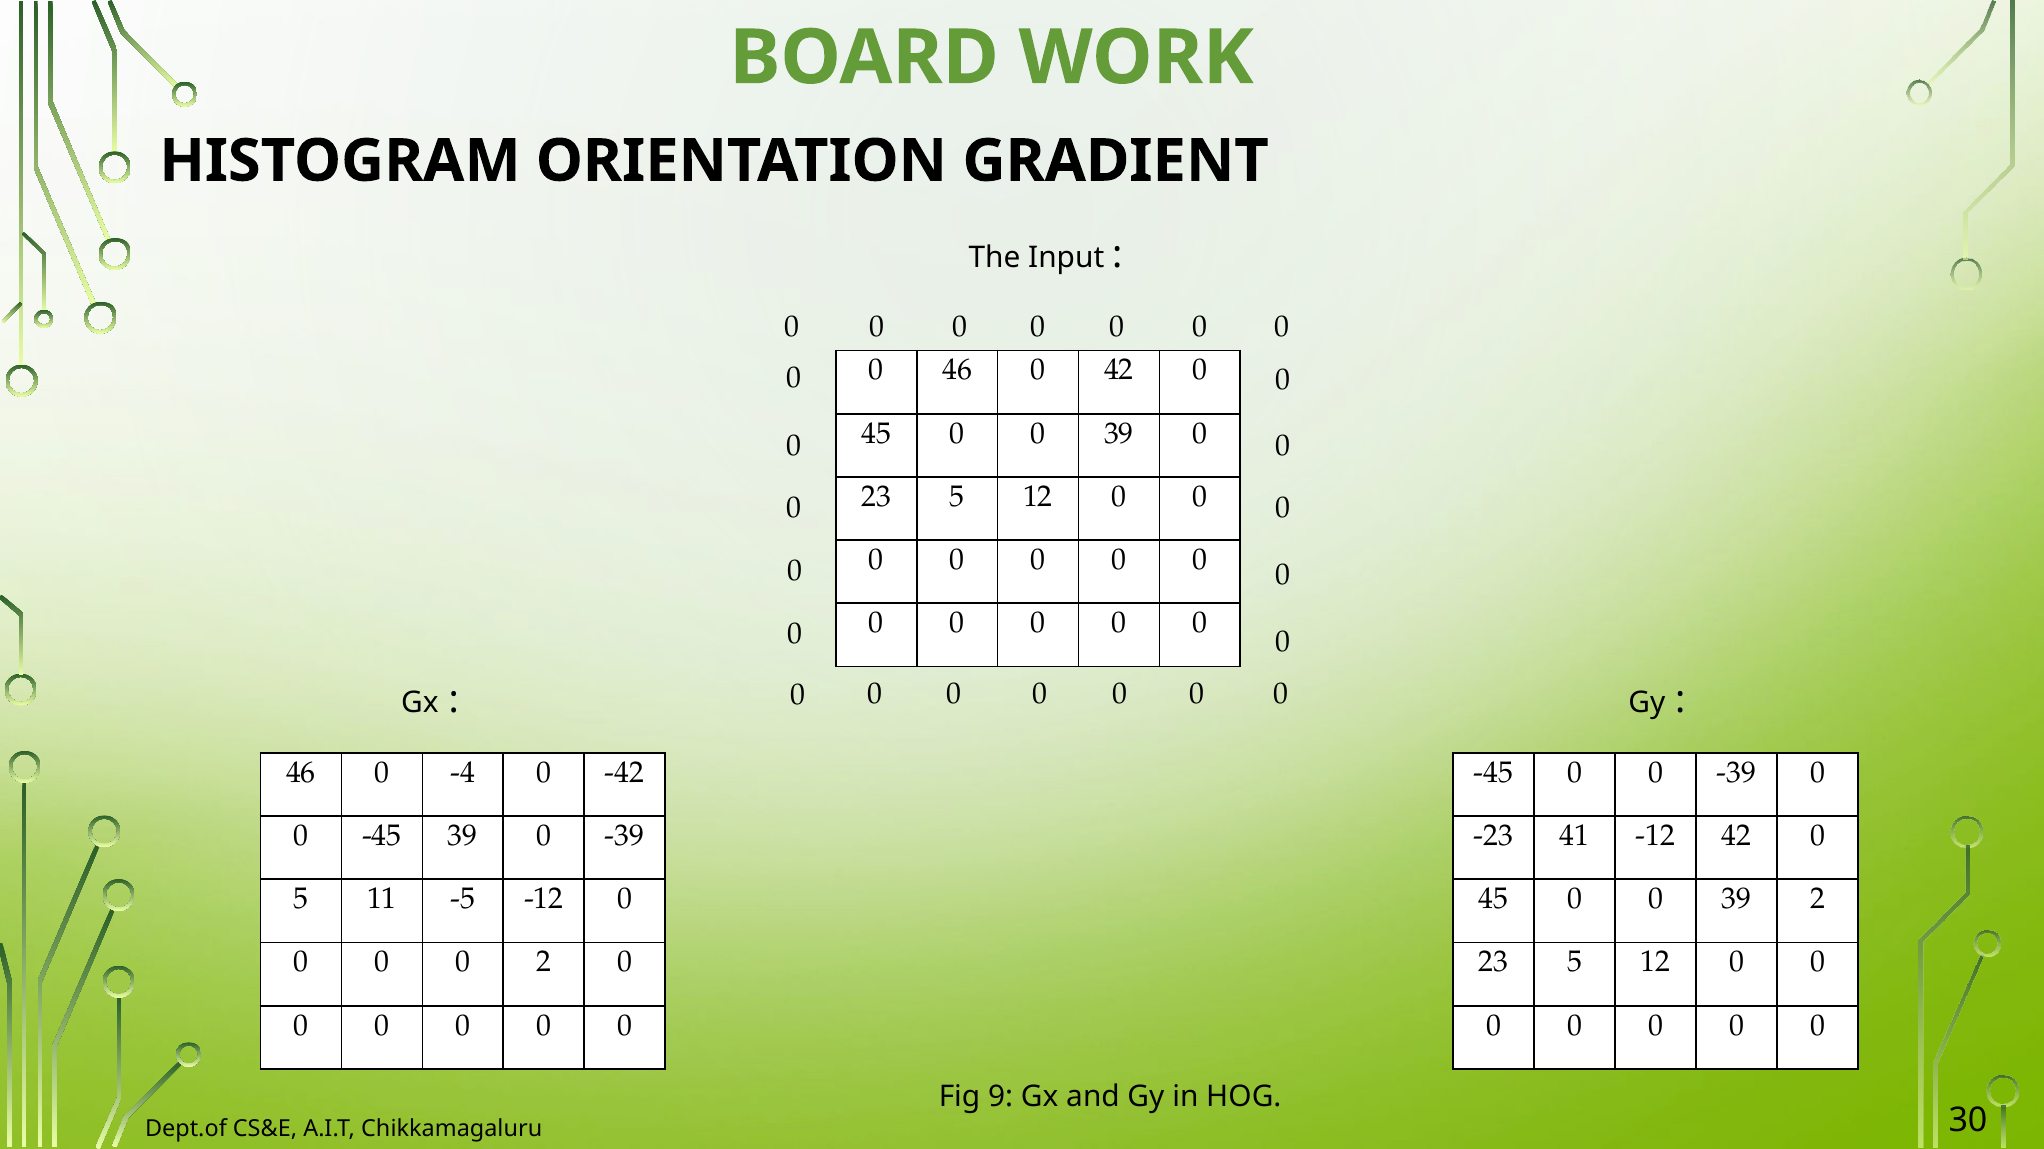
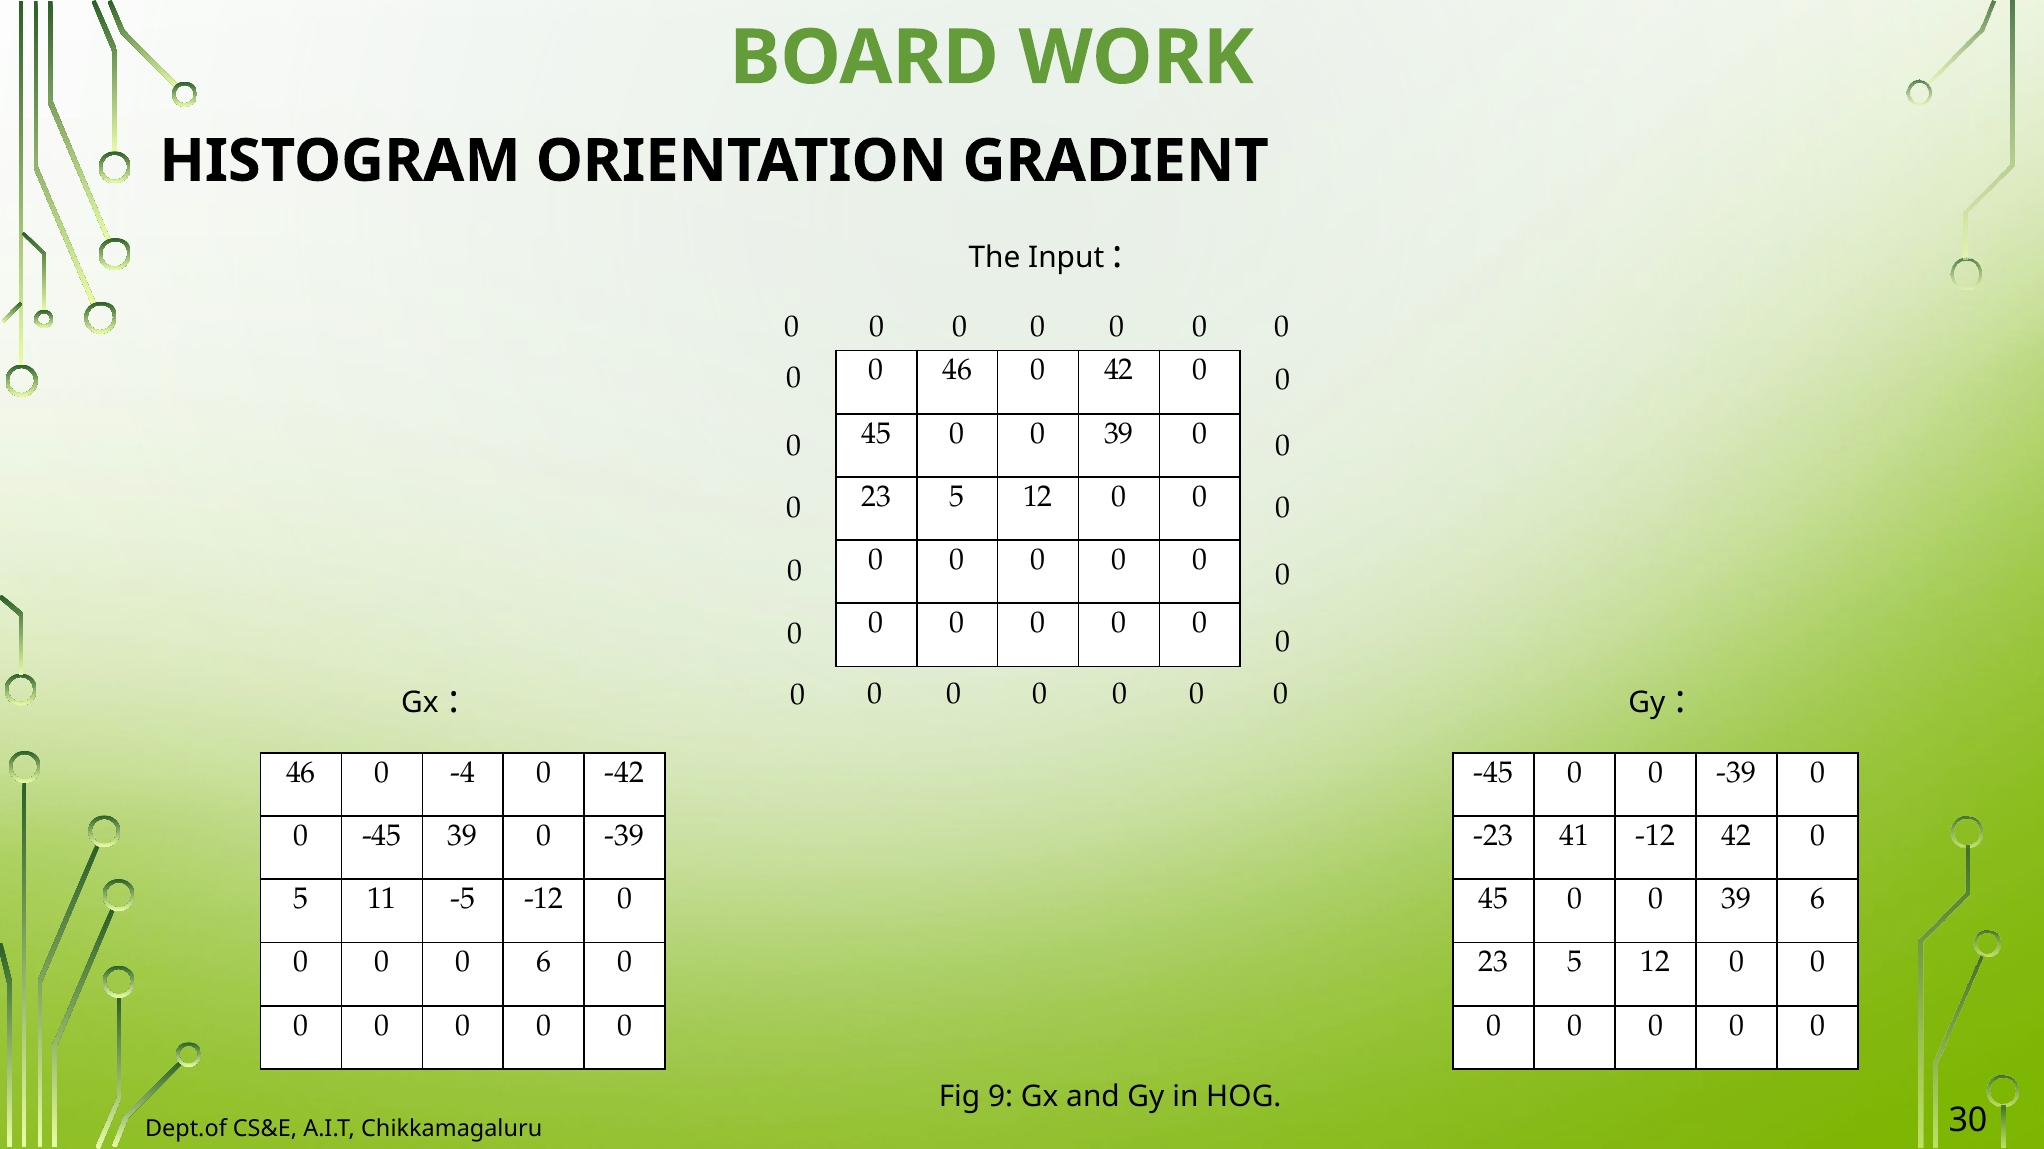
39 2: 2 -> 6 (1817, 899)
0 2: 2 -> 6 (544, 963)
